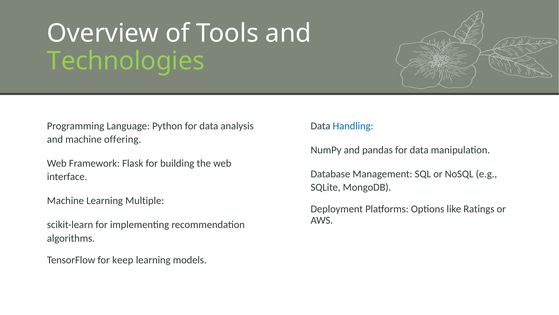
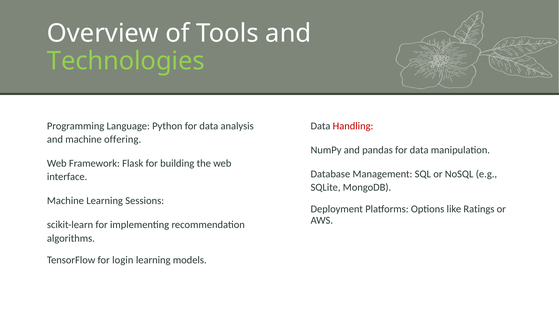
Handling colour: blue -> red (353, 126)
Multiple: Multiple -> Sessions (145, 200)
keep: keep -> login (123, 259)
